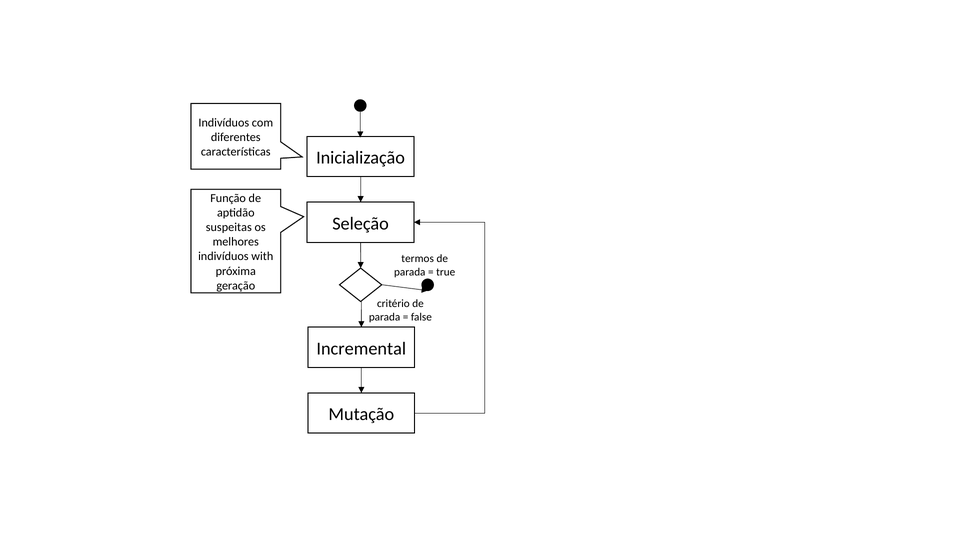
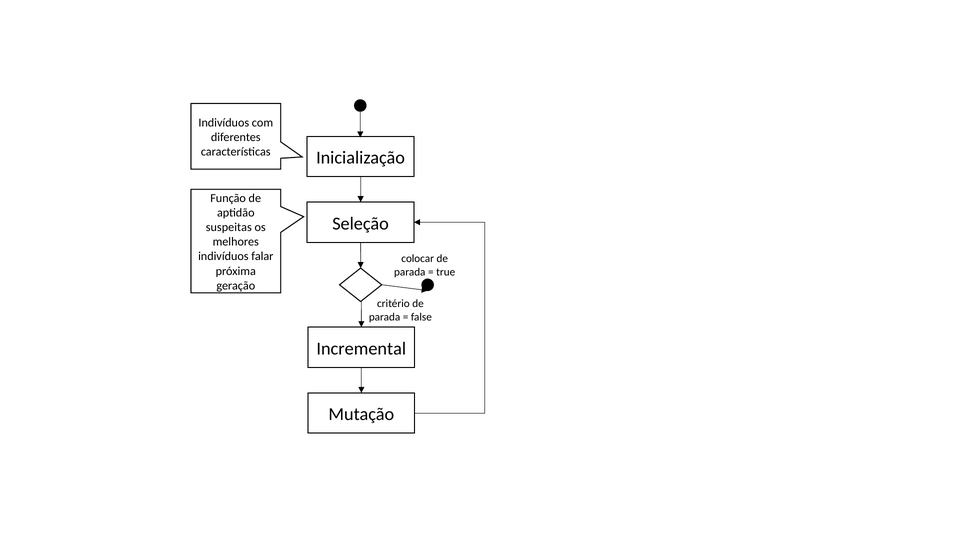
with: with -> falar (262, 257)
termos: termos -> colocar (418, 259)
